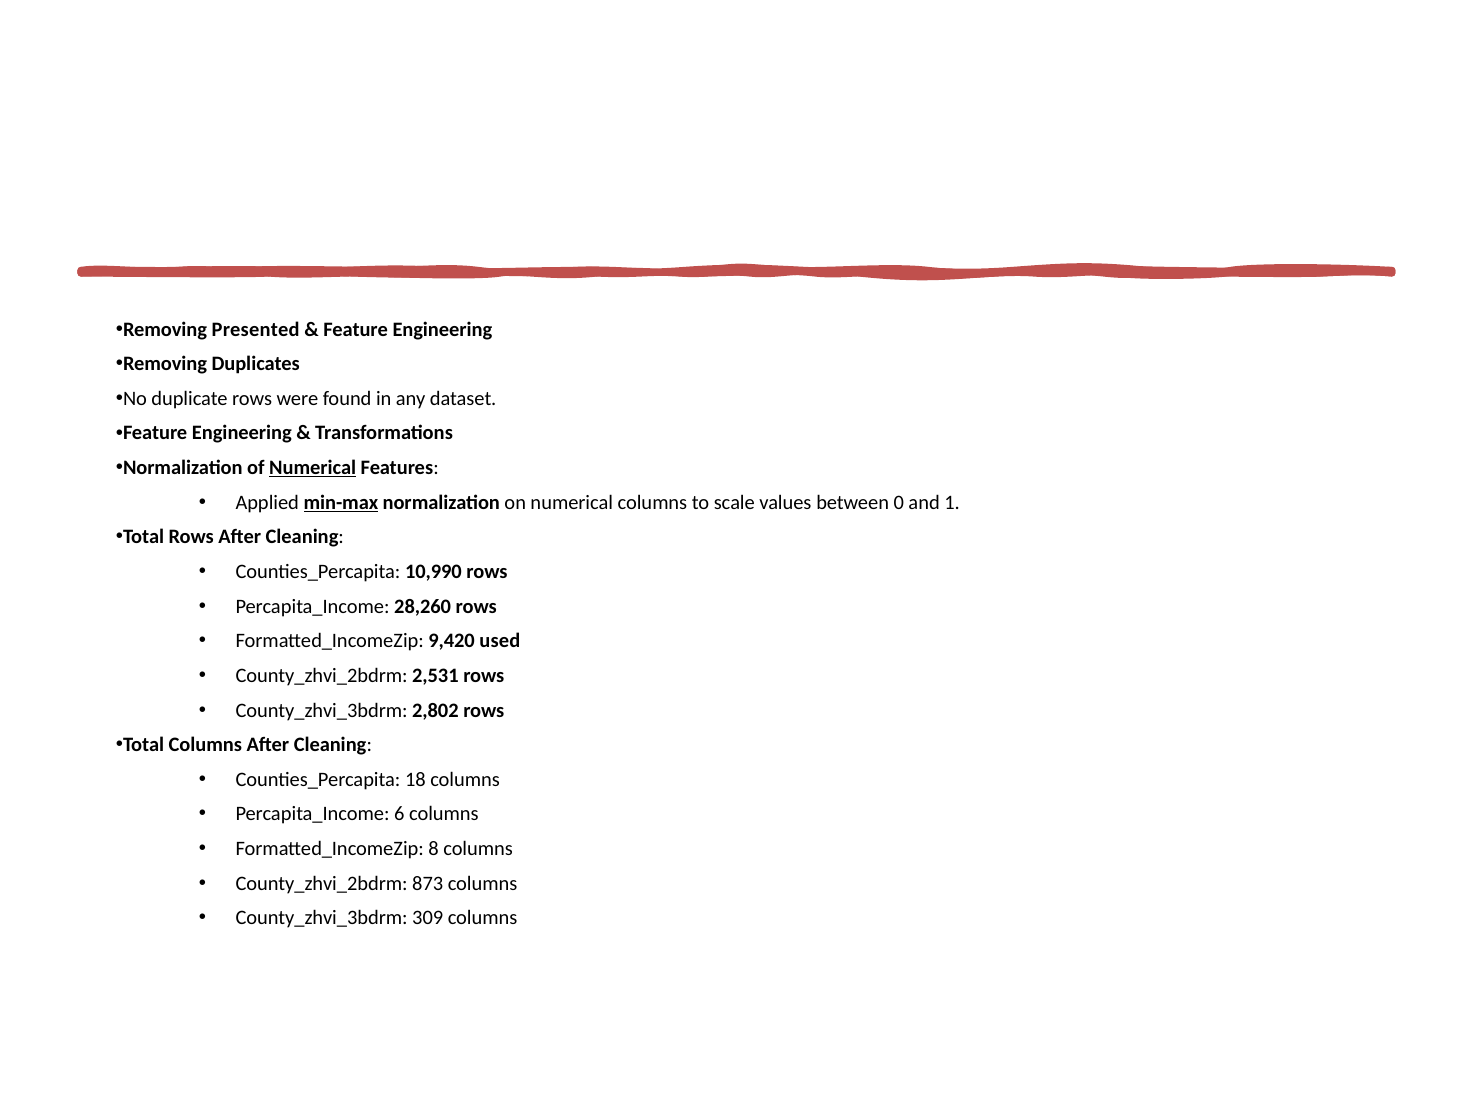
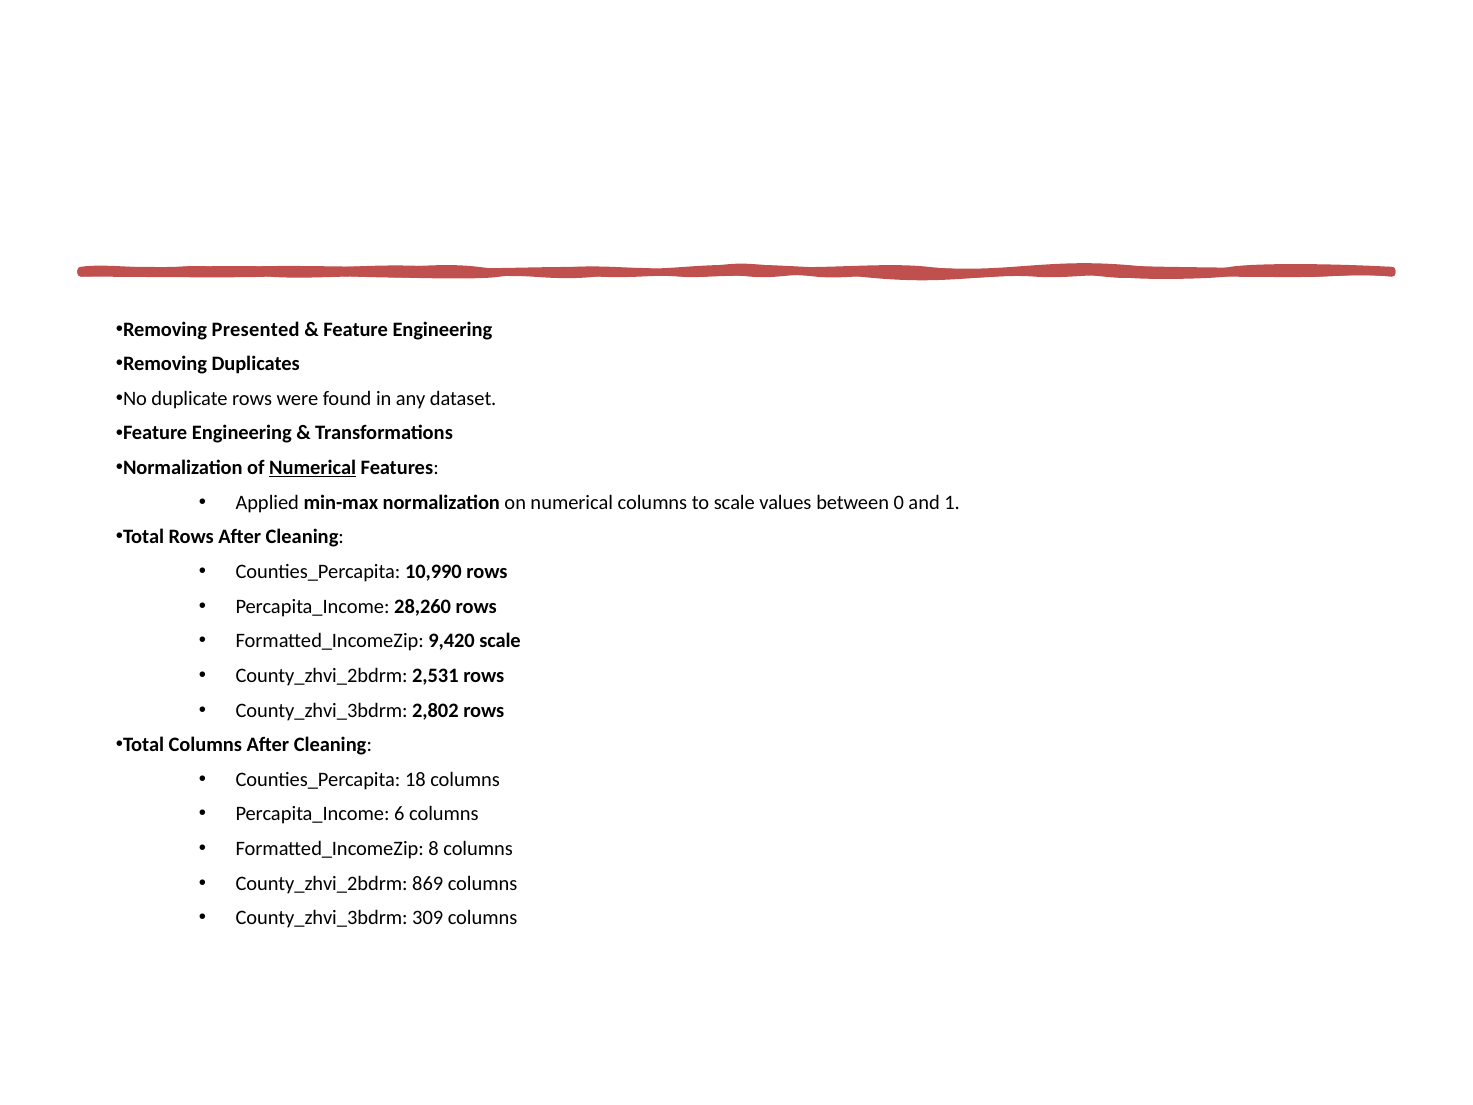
min-max underline: present -> none (341, 502)
9,420 used: used -> scale (500, 641)
873: 873 -> 869 (428, 883)
